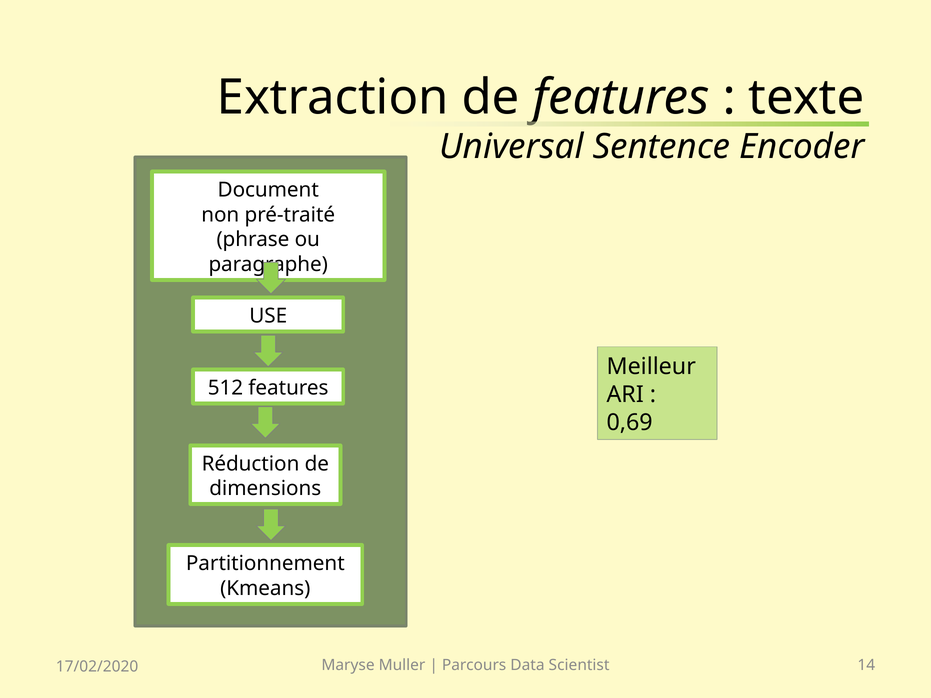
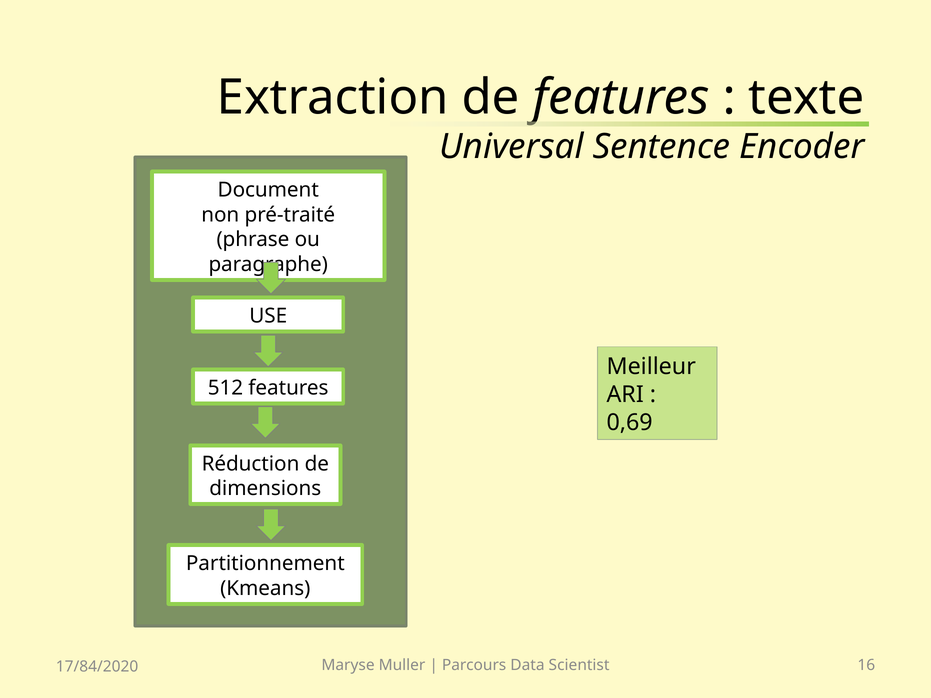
14: 14 -> 16 (866, 666)
17/02/2020: 17/02/2020 -> 17/84/2020 (97, 667)
